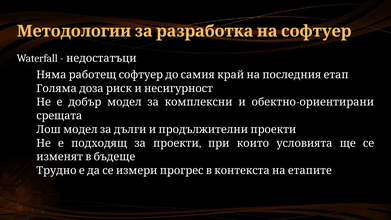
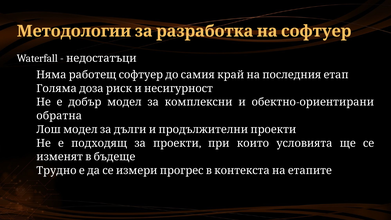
срещата: срещата -> обратна (59, 116)
